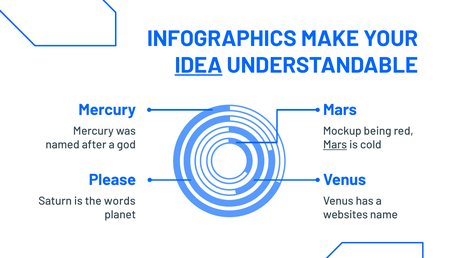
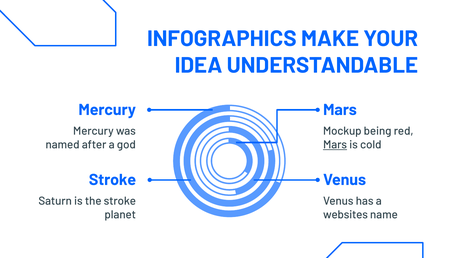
IDEA underline: present -> none (199, 65)
Please: Please -> Stroke (112, 180)
the words: words -> stroke (120, 201)
